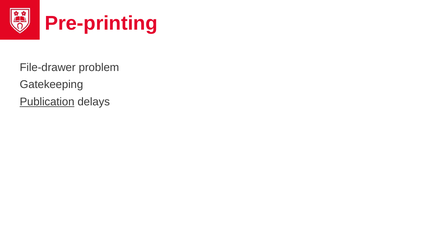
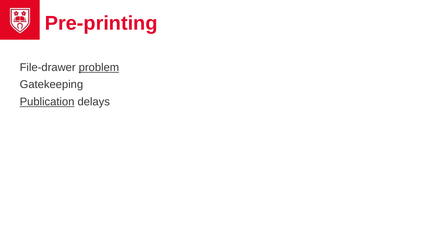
problem underline: none -> present (99, 67)
